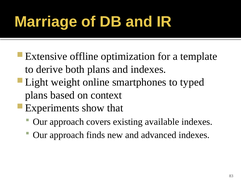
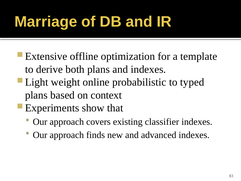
smartphones: smartphones -> probabilistic (139, 82)
available: available -> classifier (162, 122)
